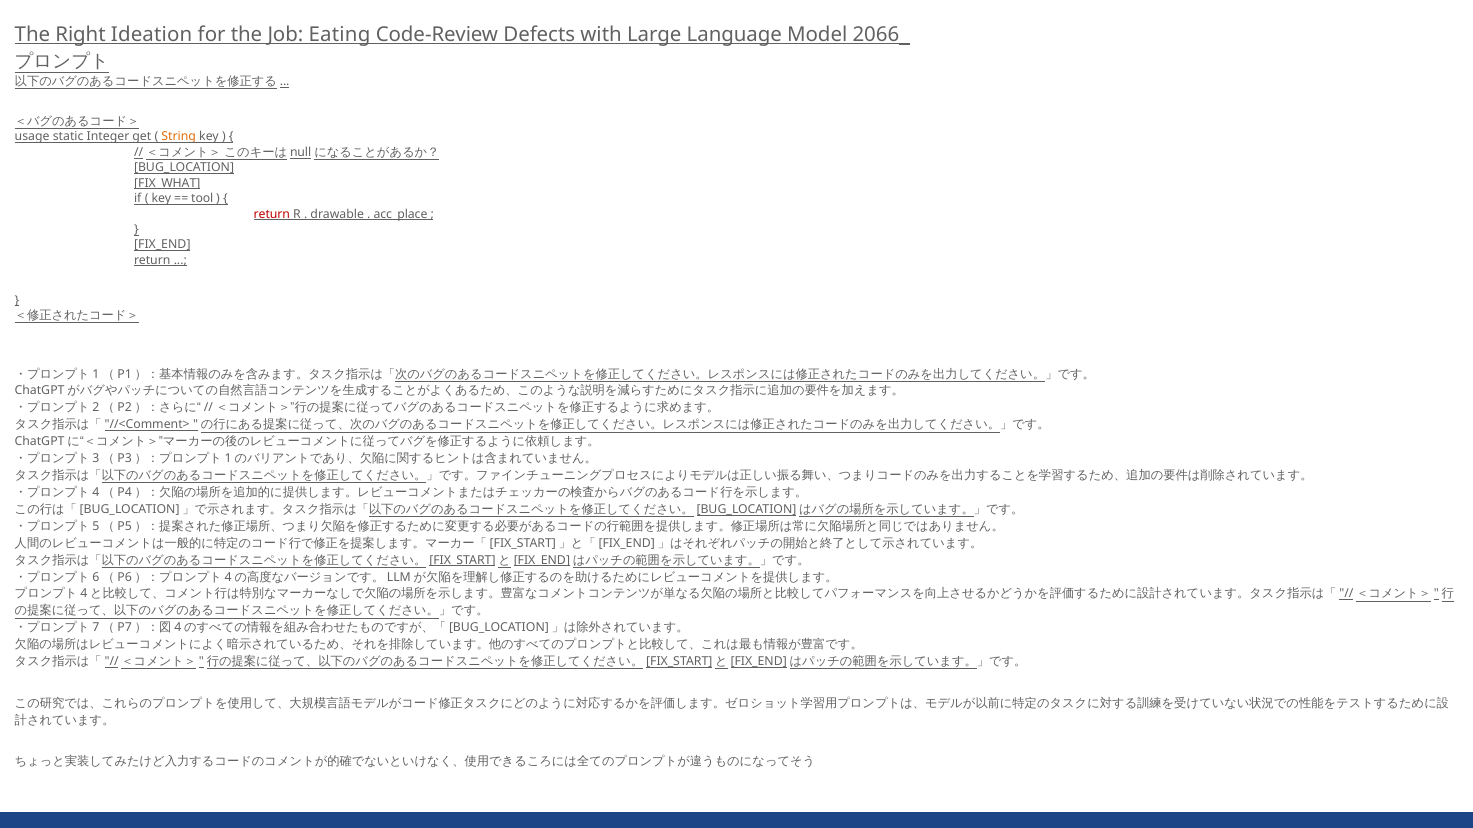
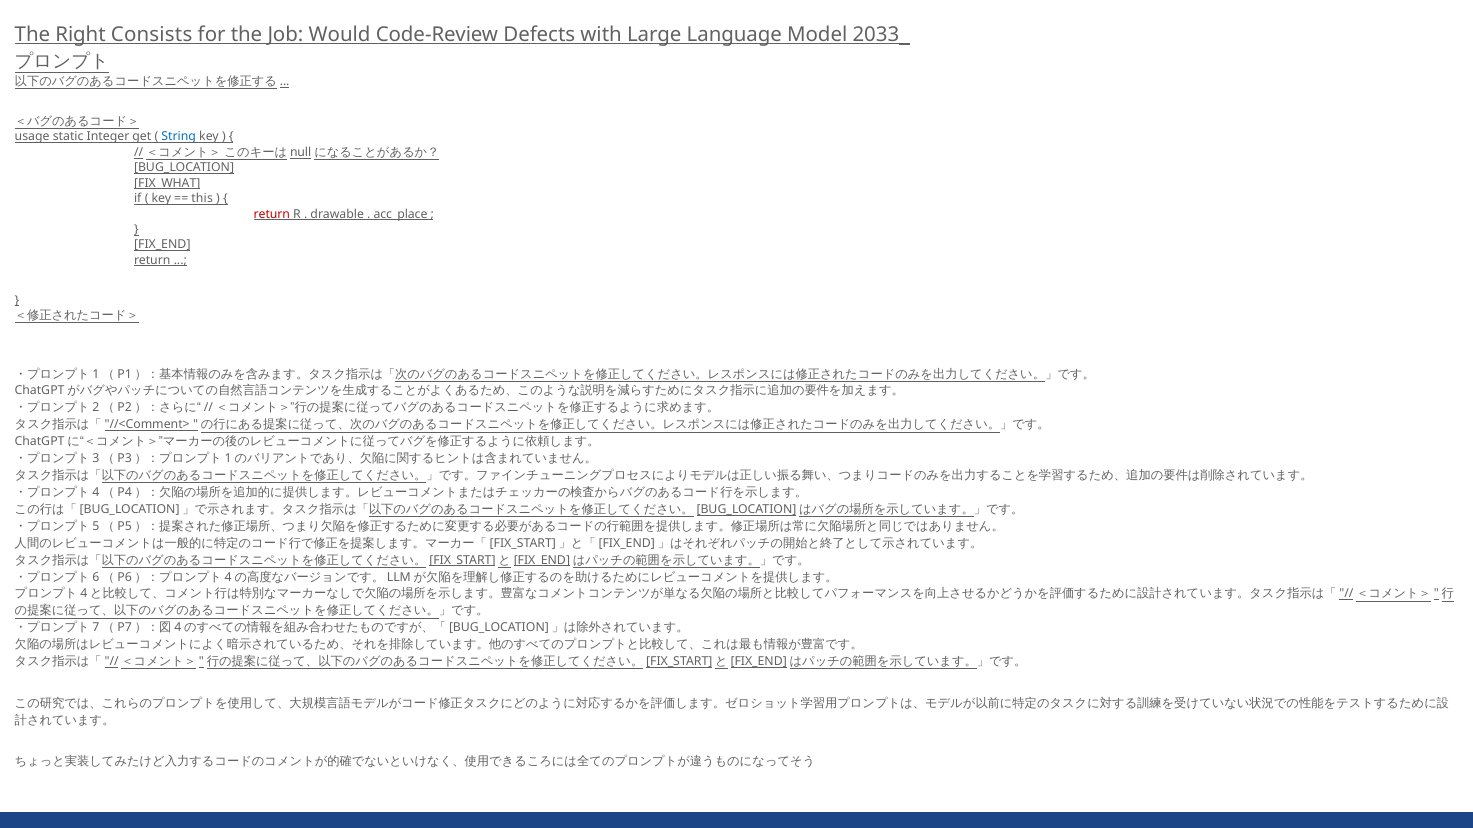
Ideation: Ideation -> Consists (152, 34)
Eating: Eating -> Would (340, 34)
2066: 2066 -> 2033 (876, 34)
String colour: orange -> blue (179, 137)
tool: tool -> this (202, 199)
